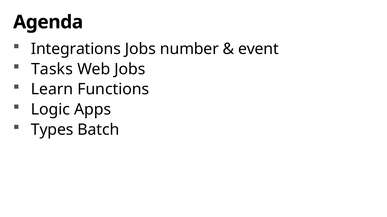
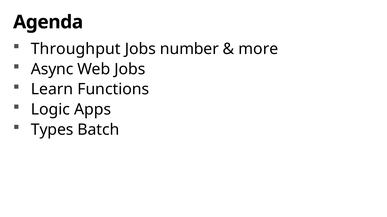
Integrations: Integrations -> Throughput (76, 49)
event: event -> more (258, 49)
Tasks: Tasks -> Async (52, 69)
